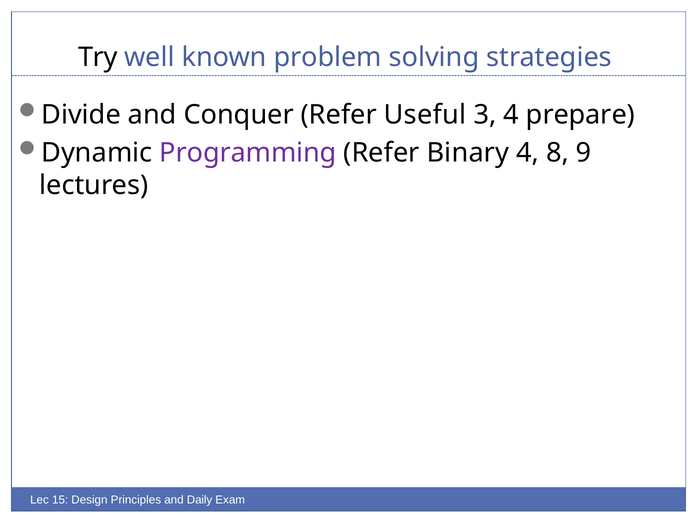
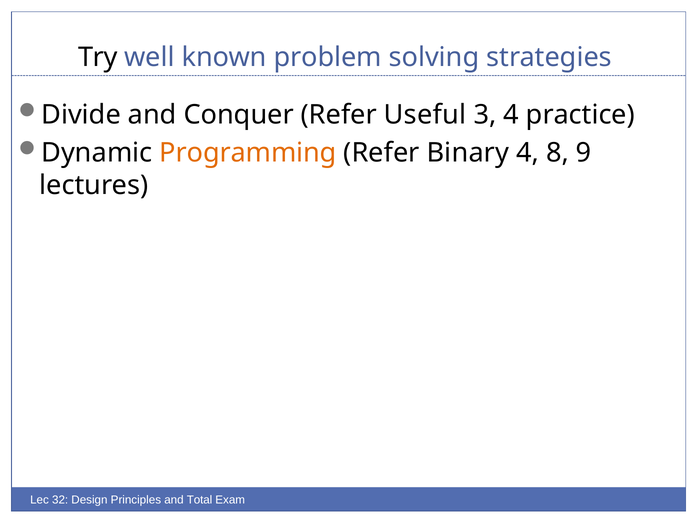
prepare: prepare -> practice (580, 115)
Programming colour: purple -> orange (248, 153)
15: 15 -> 32 (60, 501)
Daily: Daily -> Total (200, 501)
